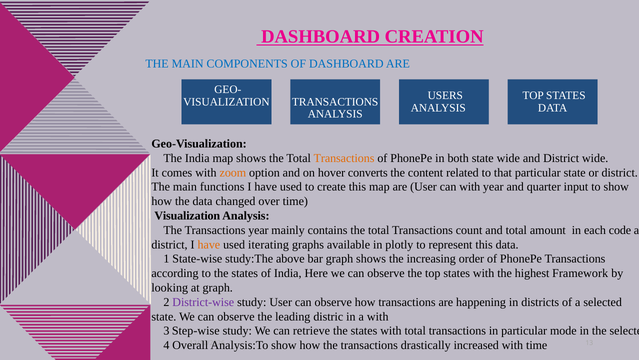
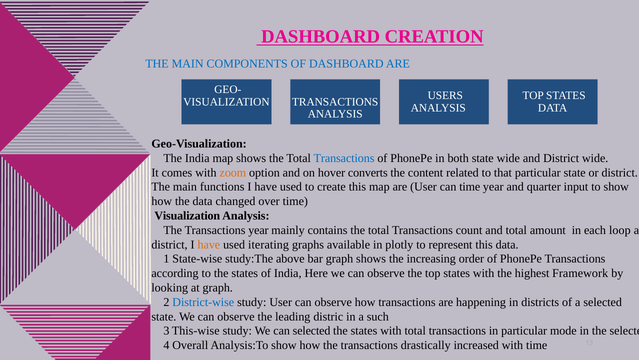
Transactions colour: orange -> blue (344, 158)
can with: with -> time (470, 187)
code: code -> loop (620, 230)
District-wise colour: purple -> blue (203, 302)
a with: with -> such (378, 316)
Step-wise: Step-wise -> This-wise (196, 330)
can retrieve: retrieve -> selected (312, 330)
